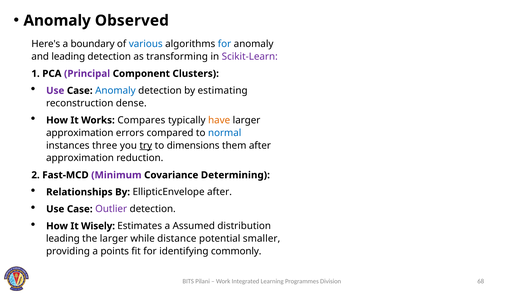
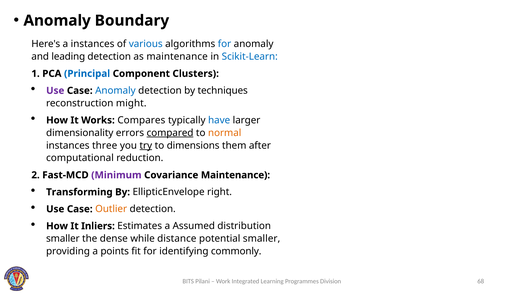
Observed: Observed -> Boundary (132, 21)
a boundary: boundary -> instances (93, 44)
as transforming: transforming -> maintenance (177, 57)
Scikit-Learn colour: purple -> blue (250, 57)
Principal colour: purple -> blue (87, 74)
estimating: estimating -> techniques (223, 91)
dense: dense -> might (131, 103)
have colour: orange -> blue (219, 120)
approximation: approximation -> dimensionality (80, 133)
compared underline: none -> present (170, 133)
normal colour: blue -> orange (225, 133)
approximation: approximation -> computational (80, 158)
Covariance Determining: Determining -> Maintenance (235, 175)
Relationships: Relationships -> Transforming (79, 192)
EllipticEnvelope after: after -> right (220, 192)
Outlier colour: purple -> orange (111, 209)
Wisely: Wisely -> Inliers (98, 226)
leading: leading -> smaller (63, 238)
the larger: larger -> dense (114, 238)
